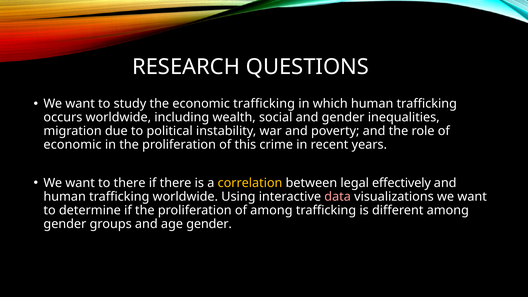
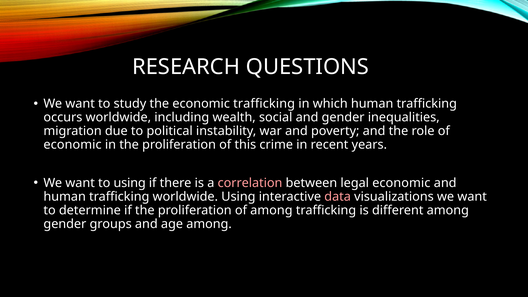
to there: there -> using (130, 183)
correlation colour: yellow -> pink (250, 183)
legal effectively: effectively -> economic (401, 183)
age gender: gender -> among (209, 224)
